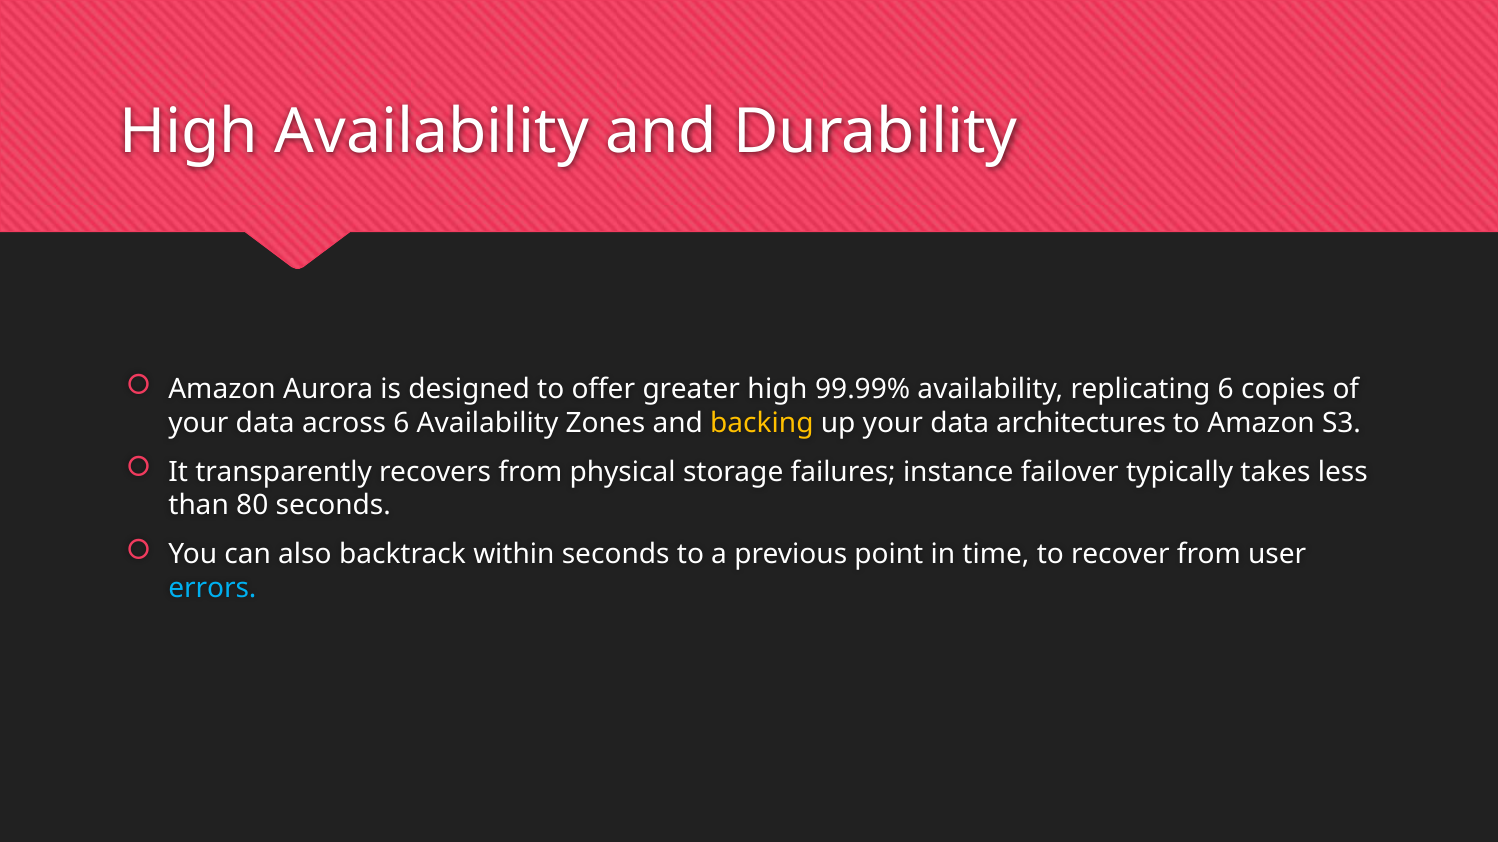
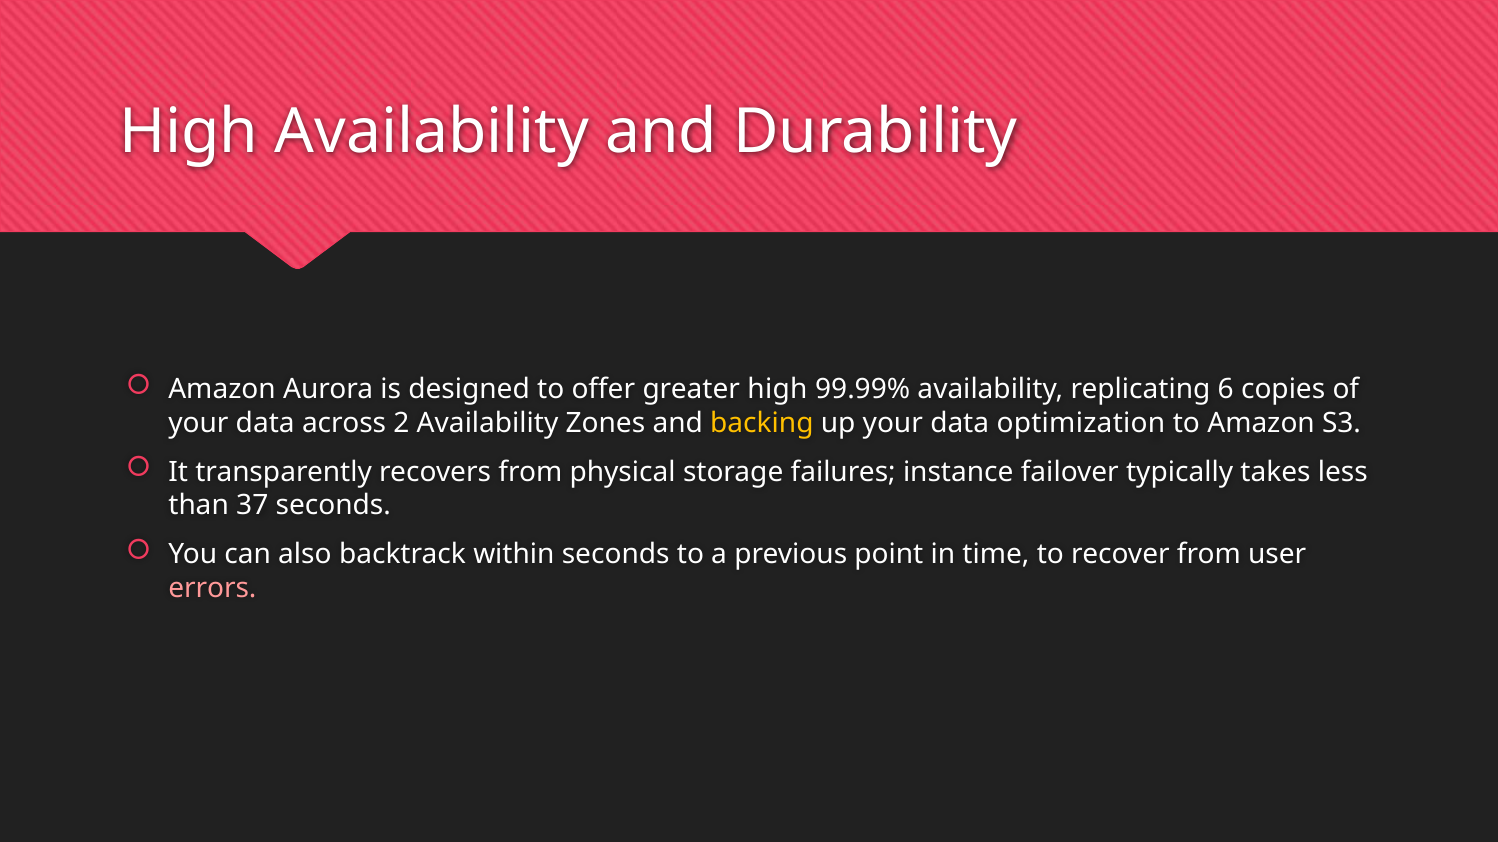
across 6: 6 -> 2 (402, 424)
architectures: architectures -> optimization (1081, 424)
80: 80 -> 37 (252, 506)
errors colour: light blue -> pink (212, 588)
